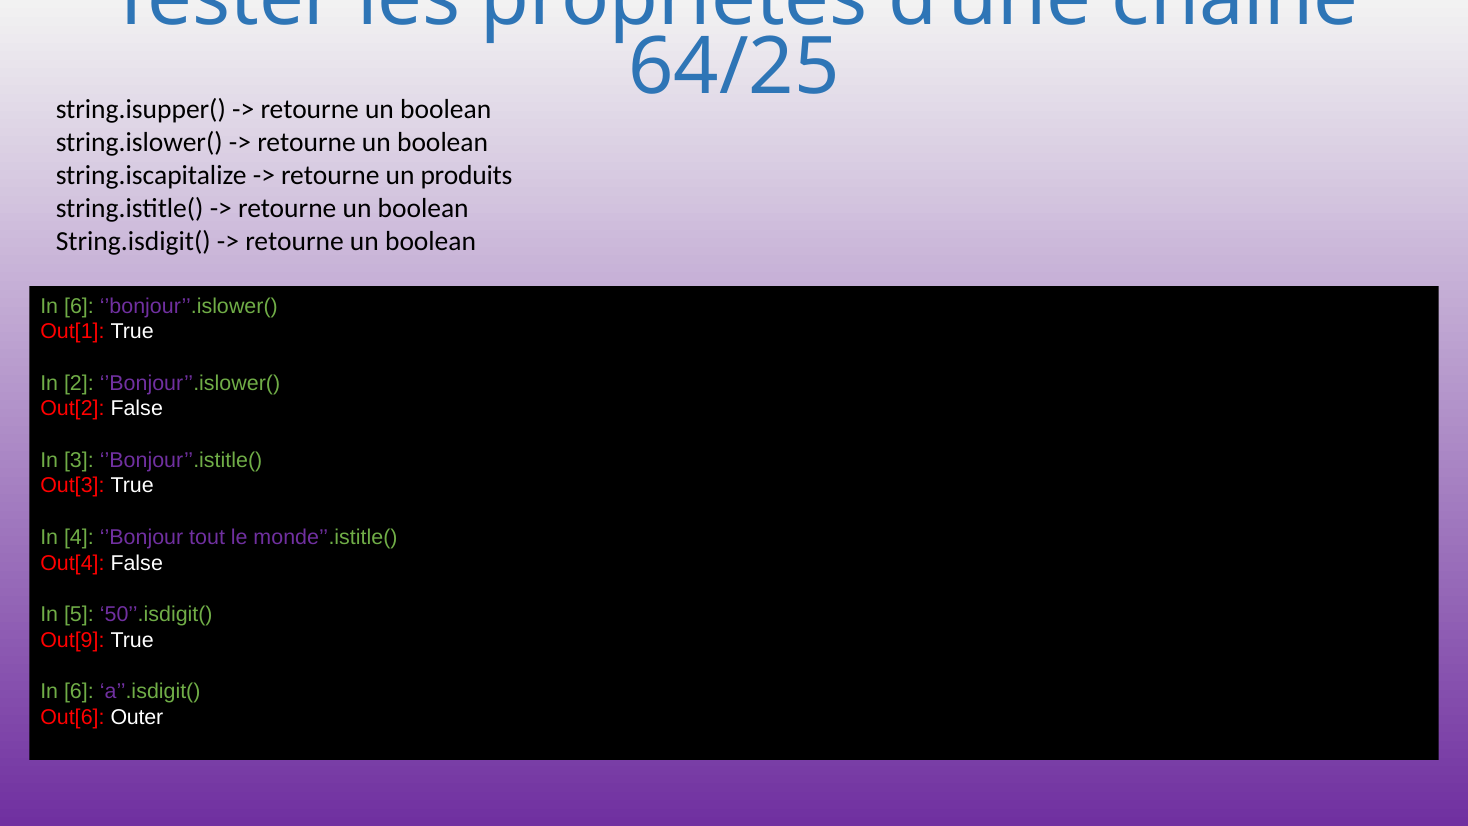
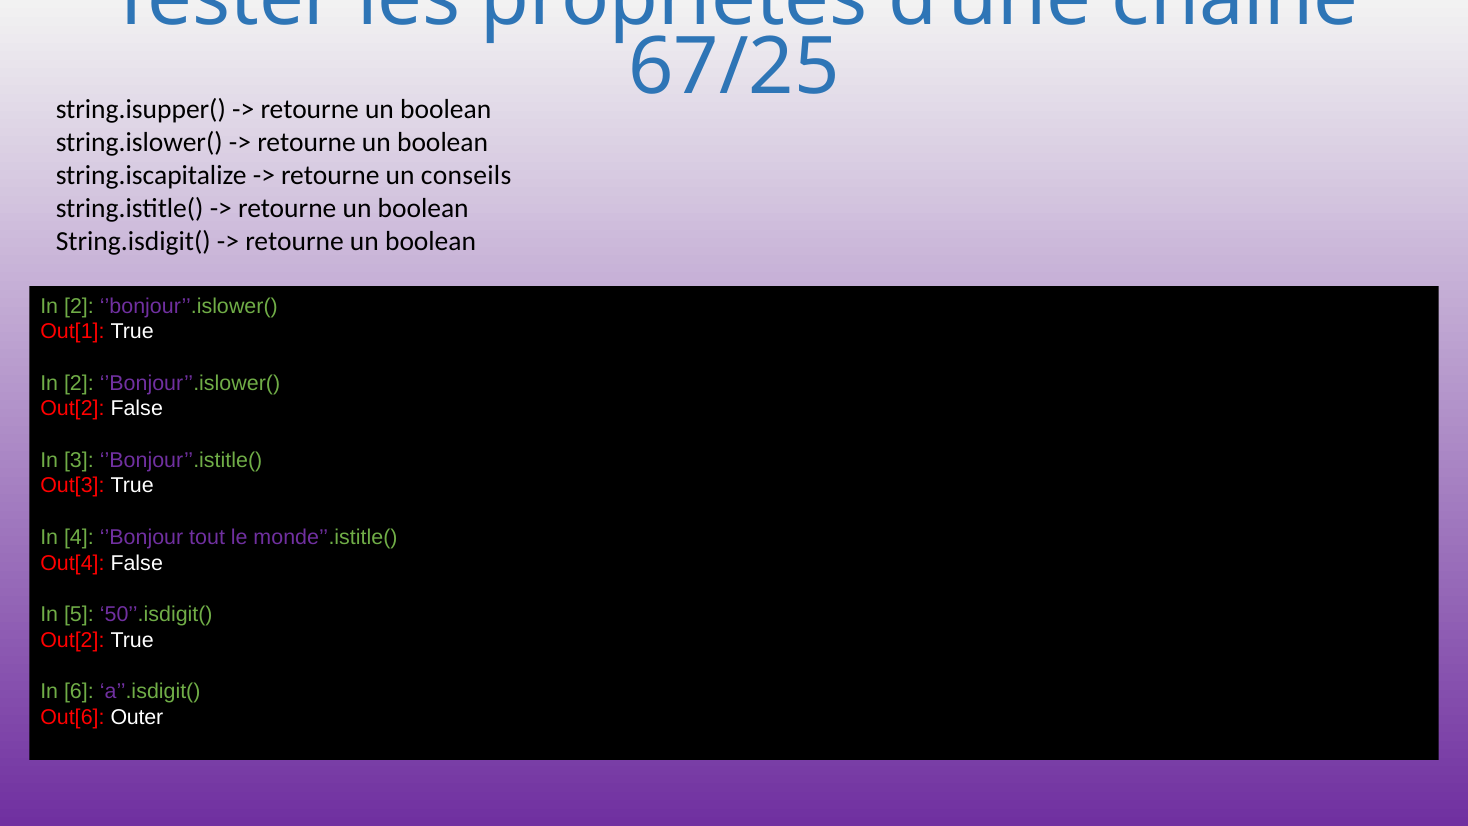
64/25: 64/25 -> 67/25 (734, 67)
produits: produits -> conseils (466, 175)
6: 6 -> 2 (79, 306)
Out[9: Out[9 -> Out[2 (72, 640)
